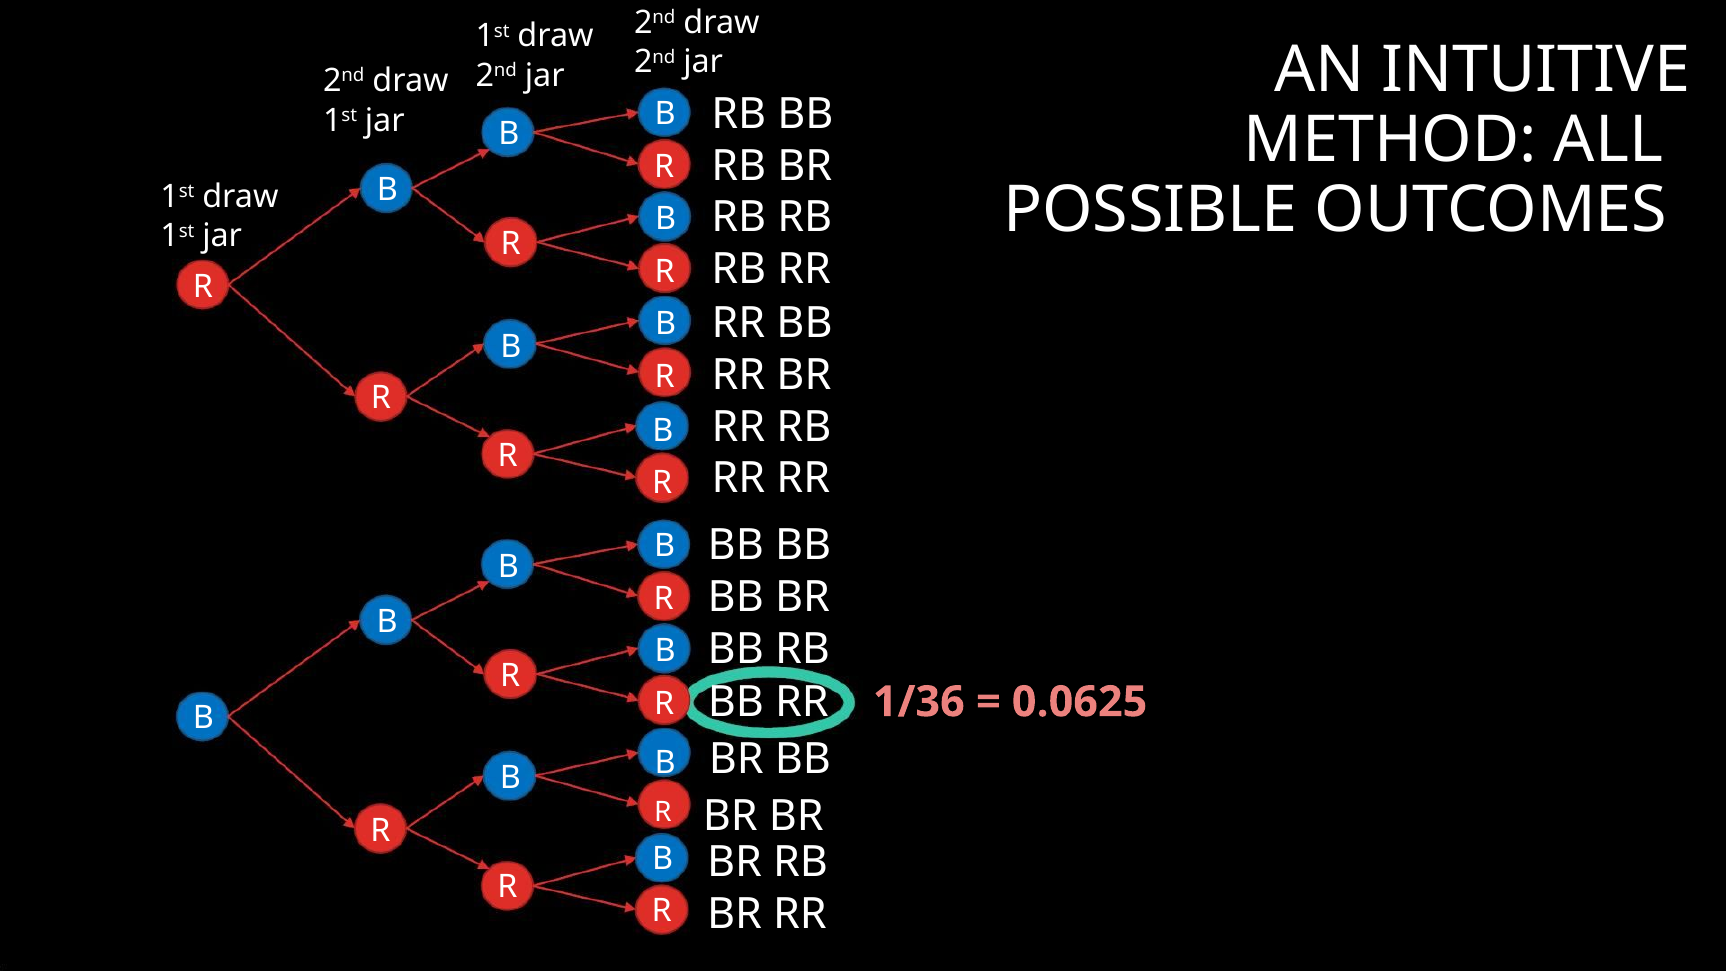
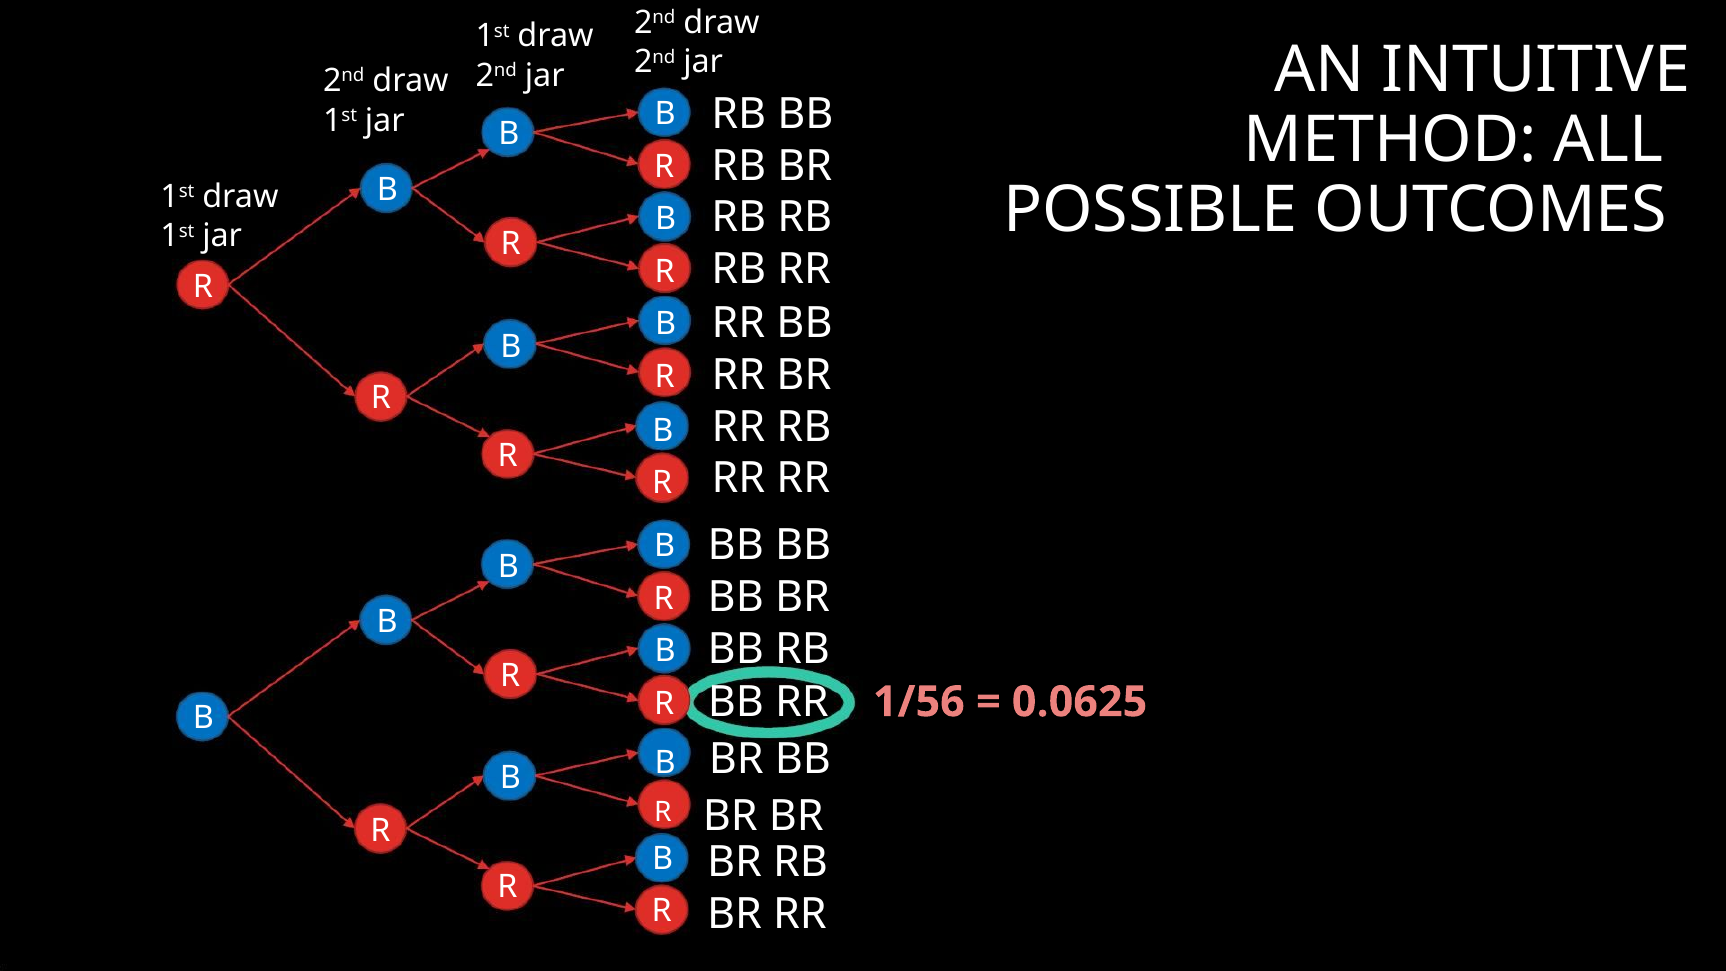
1/36: 1/36 -> 1/56 (919, 702)
